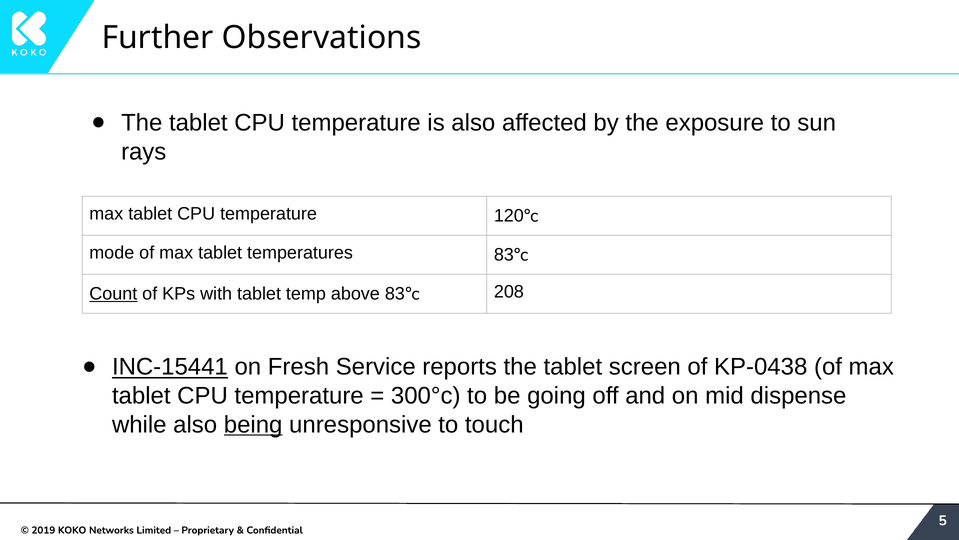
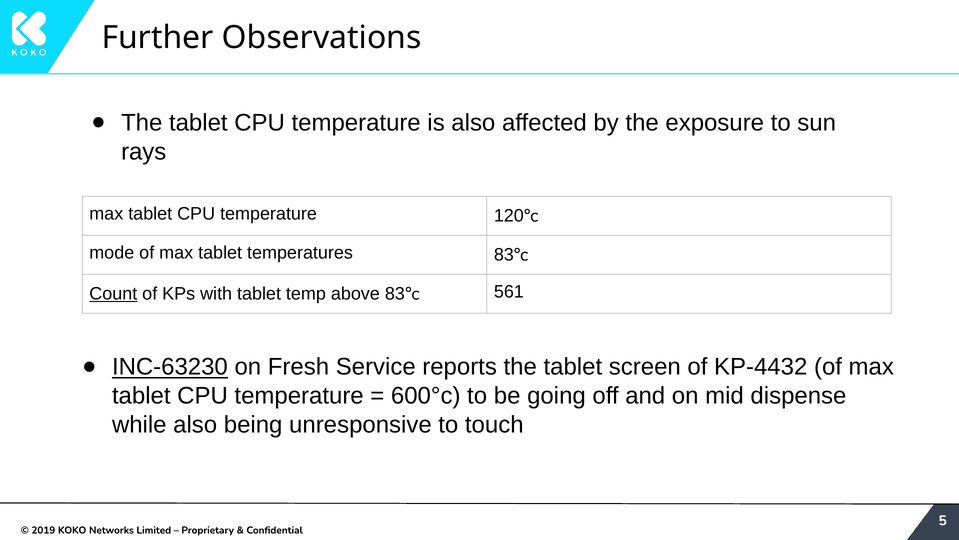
208: 208 -> 561 (509, 291)
INC-15441: INC-15441 -> INC-63230 (170, 367)
KP-0438: KP-0438 -> KP-4432 (761, 367)
300°c: 300°c -> 600°c (426, 395)
being underline: present -> none (253, 424)
